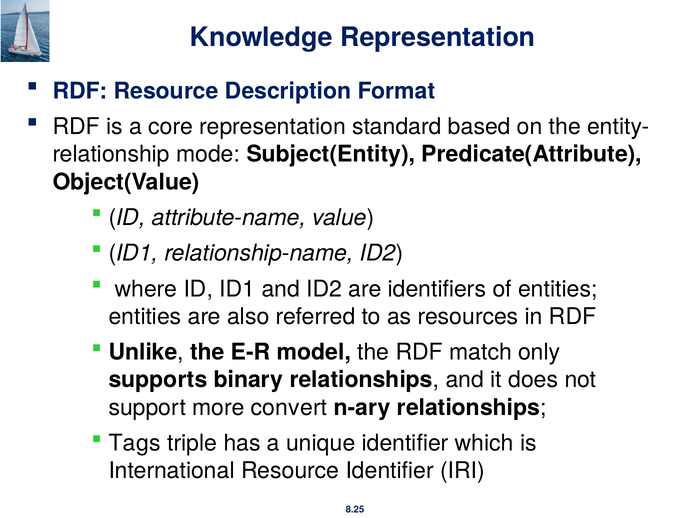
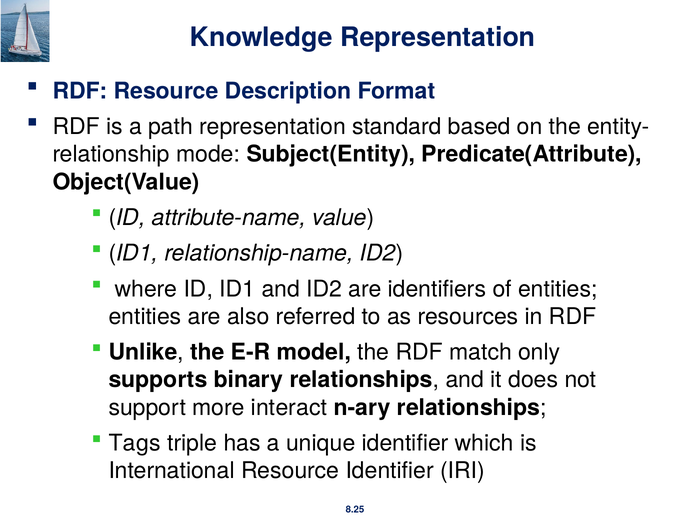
core: core -> path (171, 127)
convert: convert -> interact (289, 407)
